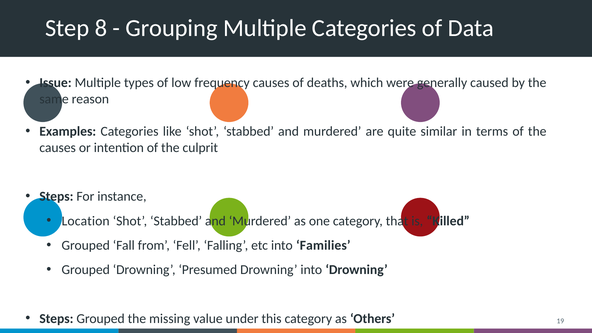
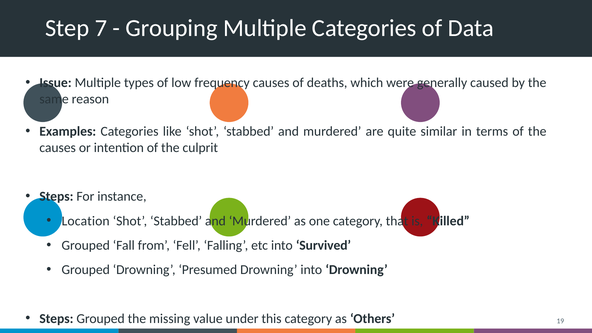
8: 8 -> 7 (101, 28)
Families: Families -> Survived (323, 245)
